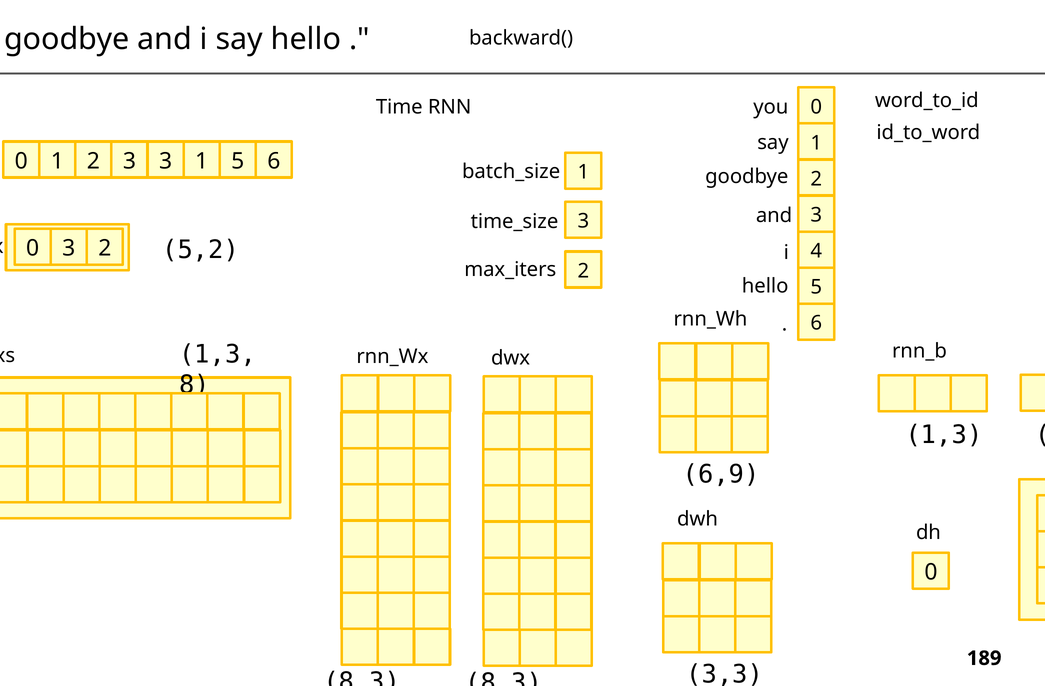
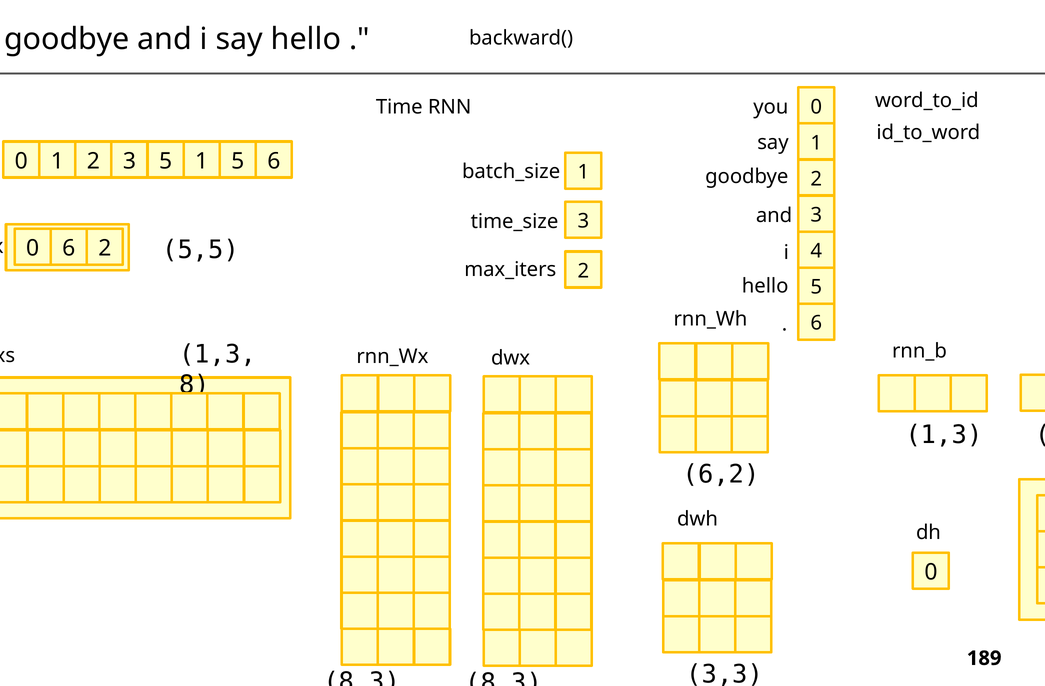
3 3: 3 -> 5 (166, 161)
5,2: 5,2 -> 5,5 (200, 250)
0 3: 3 -> 6 (69, 248)
6,9: 6,9 -> 6,2 (721, 475)
